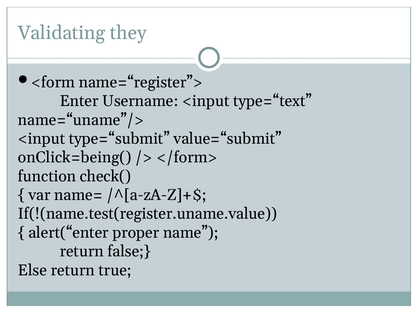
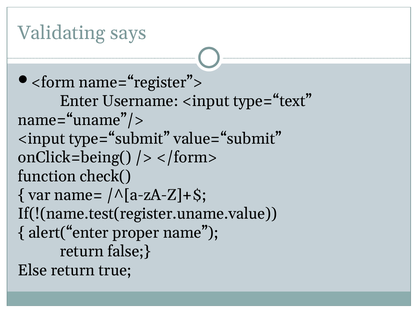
they: they -> says (128, 33)
